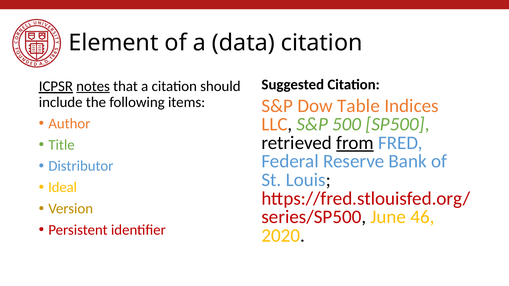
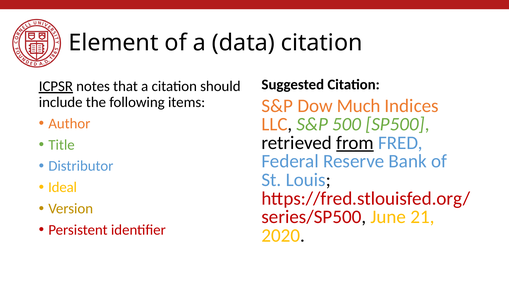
notes underline: present -> none (93, 86)
Table: Table -> Much (359, 106)
46: 46 -> 21 (422, 217)
